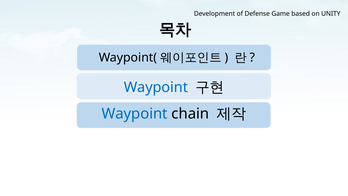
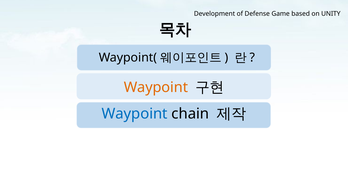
Waypoint colour: blue -> orange (156, 87)
